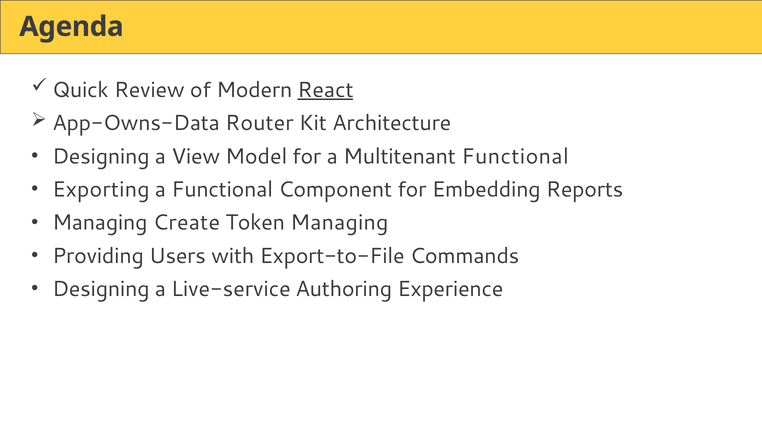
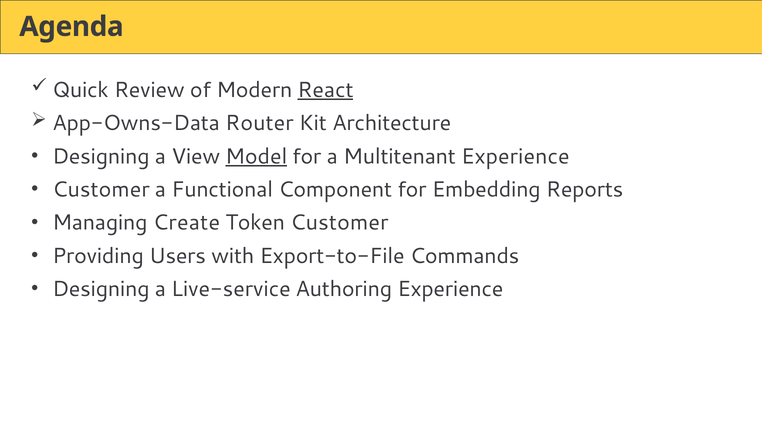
Model underline: none -> present (256, 156)
Multitenant Functional: Functional -> Experience (515, 156)
Exporting: Exporting -> Customer (101, 189)
Token Managing: Managing -> Customer (339, 223)
